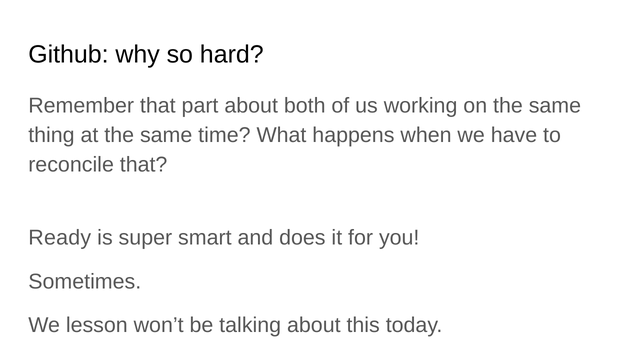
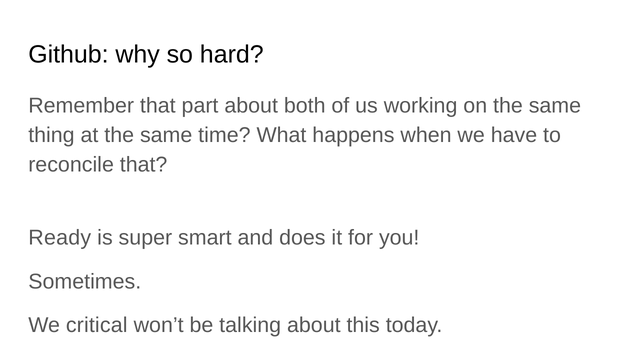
lesson: lesson -> critical (97, 325)
